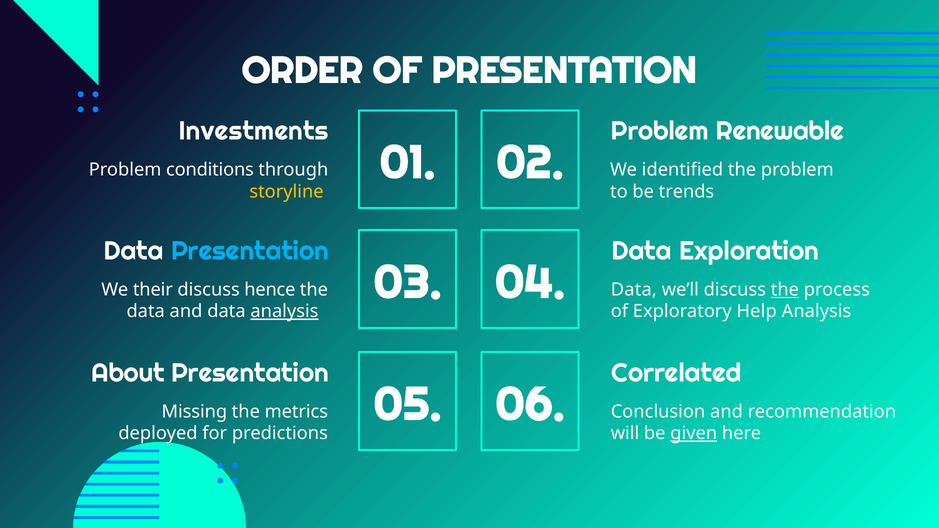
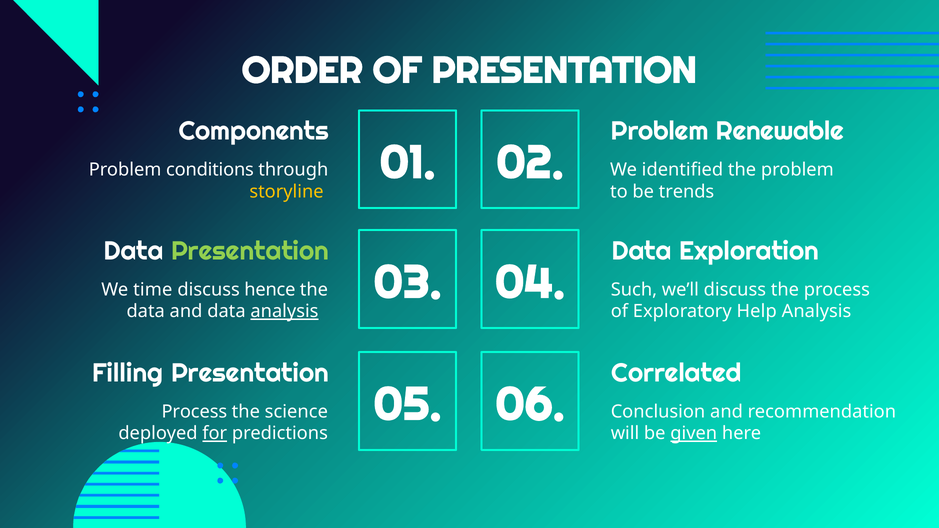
Investments: Investments -> Components (254, 131)
Presentation colour: light blue -> light green (250, 251)
their: their -> time (153, 290)
Data: Data -> Such (634, 290)
the underline: present -> none (785, 290)
About: About -> Filling (128, 373)
Missing: Missing -> Process (194, 412)
metrics: metrics -> science (296, 412)
for underline: none -> present (215, 434)
